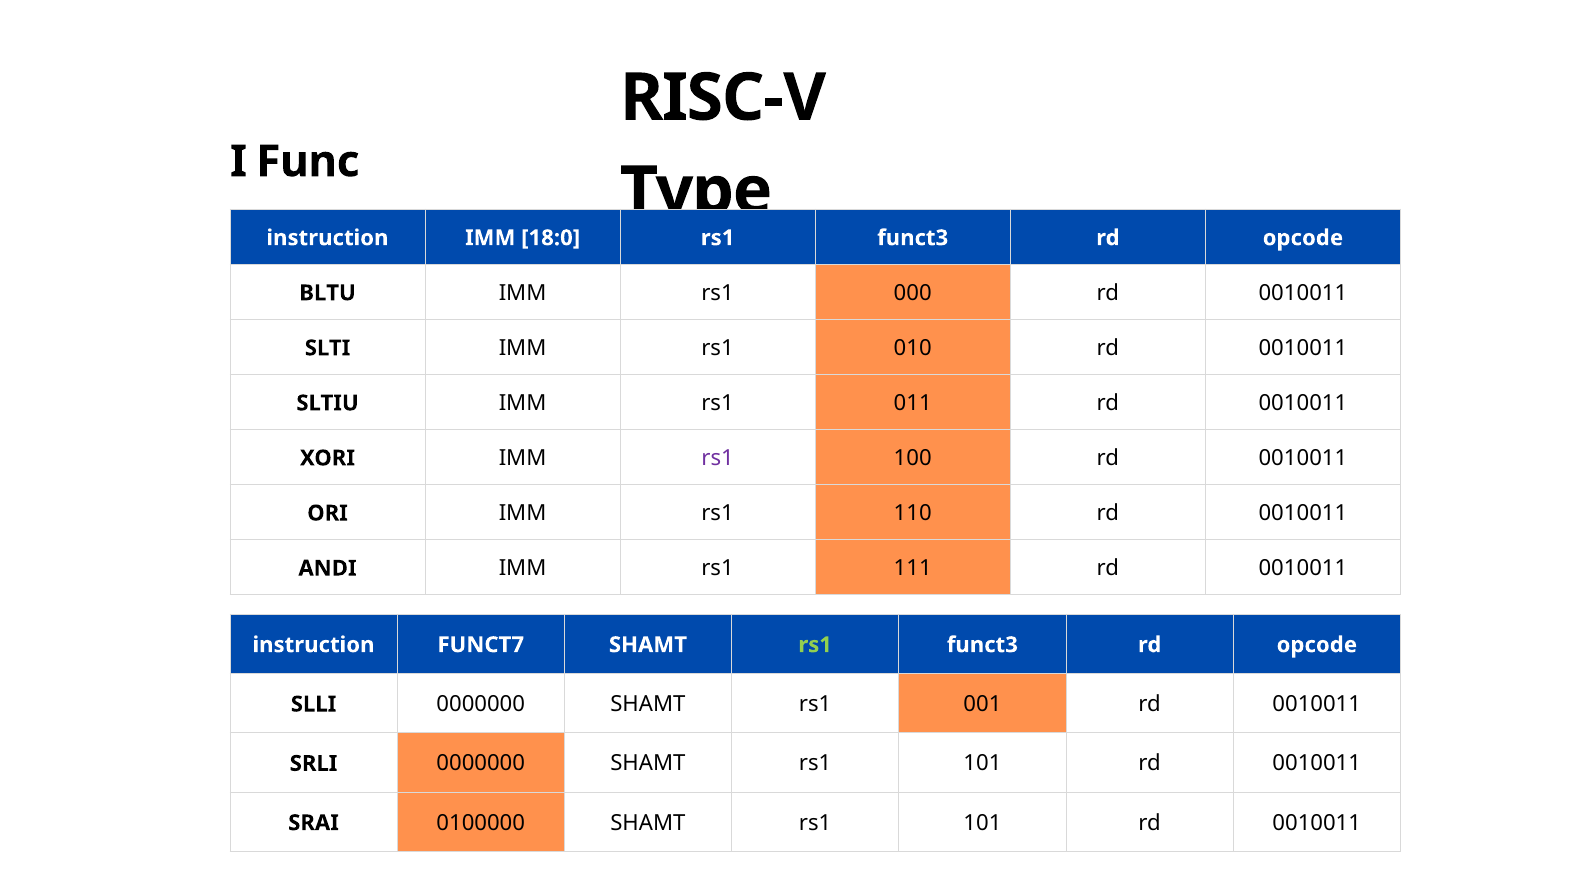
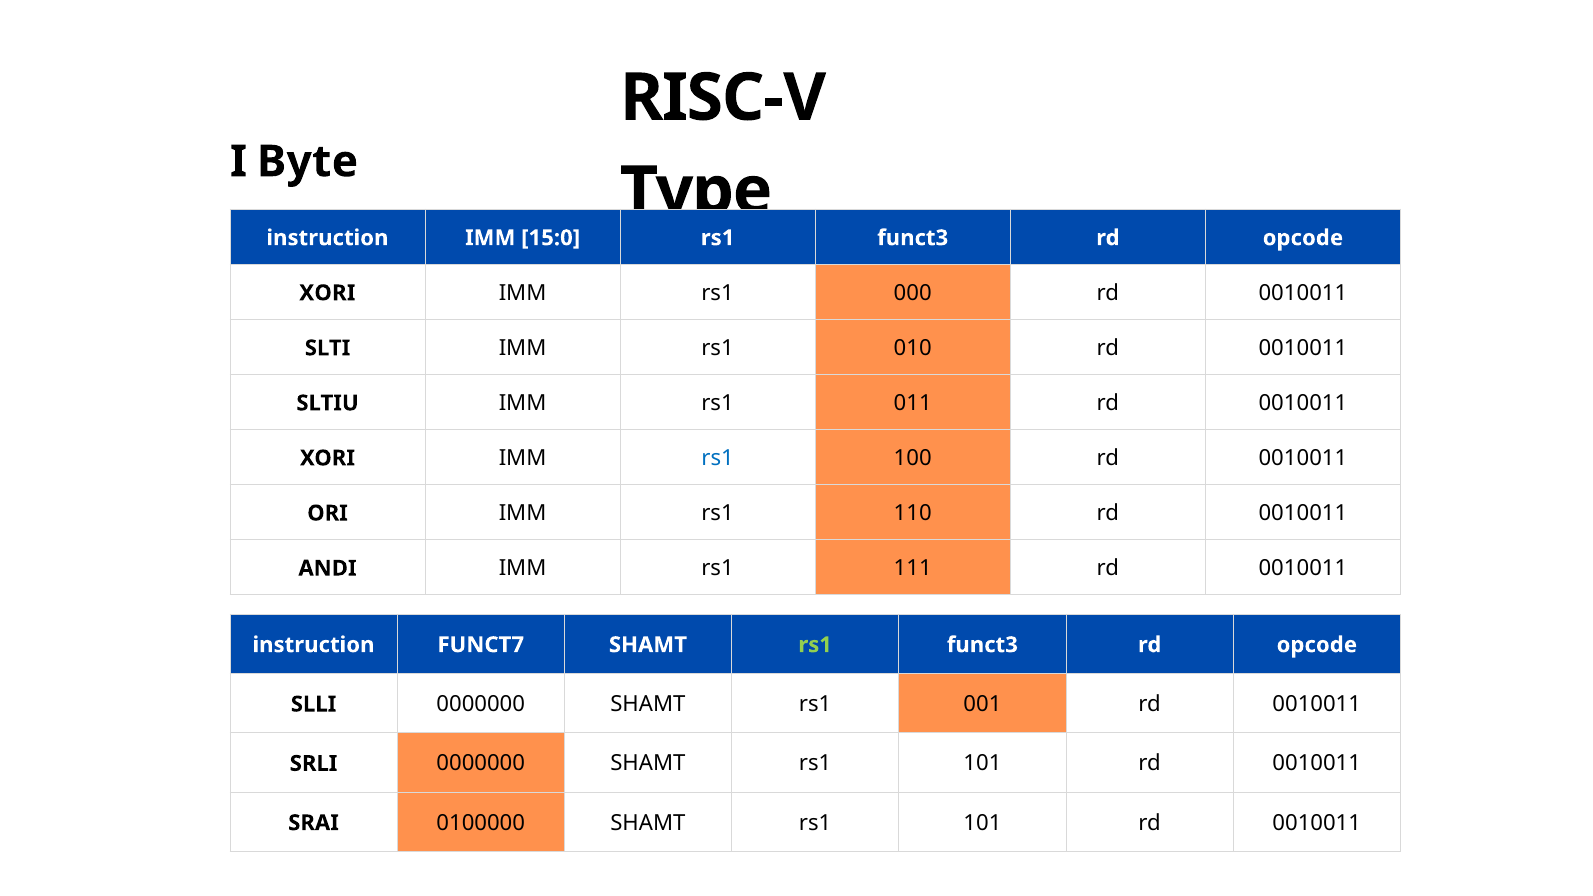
Func: Func -> Byte (307, 162)
18:0: 18:0 -> 15:0 (551, 238)
BLTU: BLTU -> XORI (327, 293)
rs1 colour: purple -> blue (718, 458)
